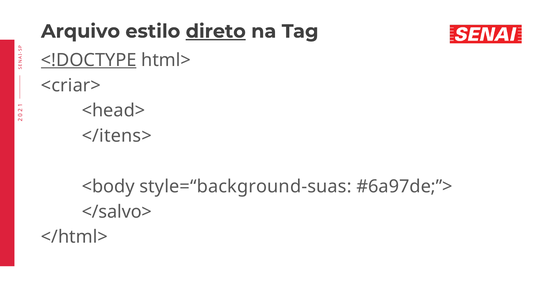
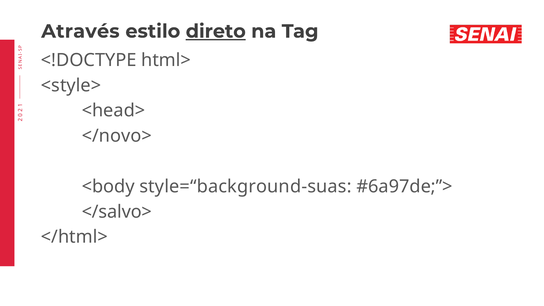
Arquivo: Arquivo -> Através (80, 31)
<!DOCTYPE underline: present -> none (89, 60)
<criar>: <criar> -> <style> (71, 85)
</itens>: </itens> -> </novo> (117, 136)
